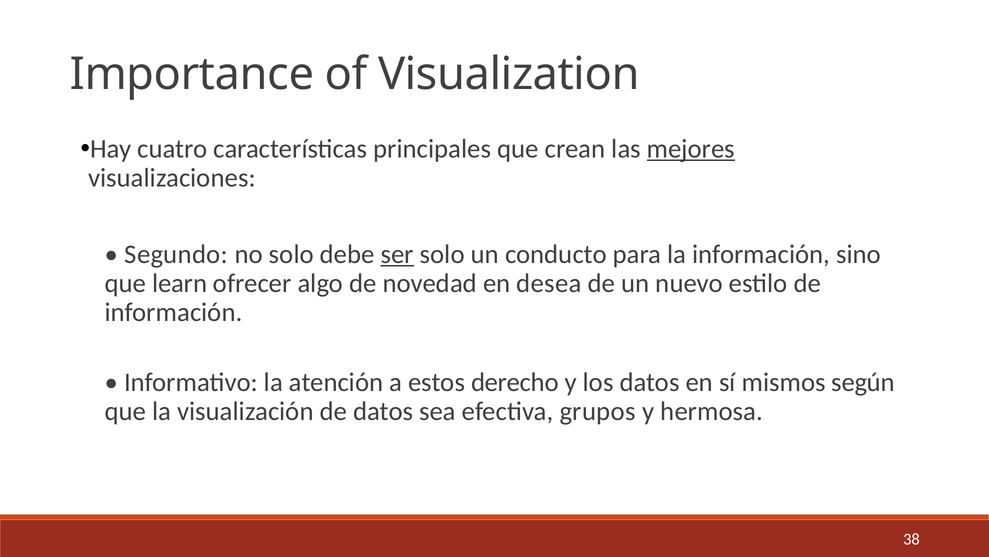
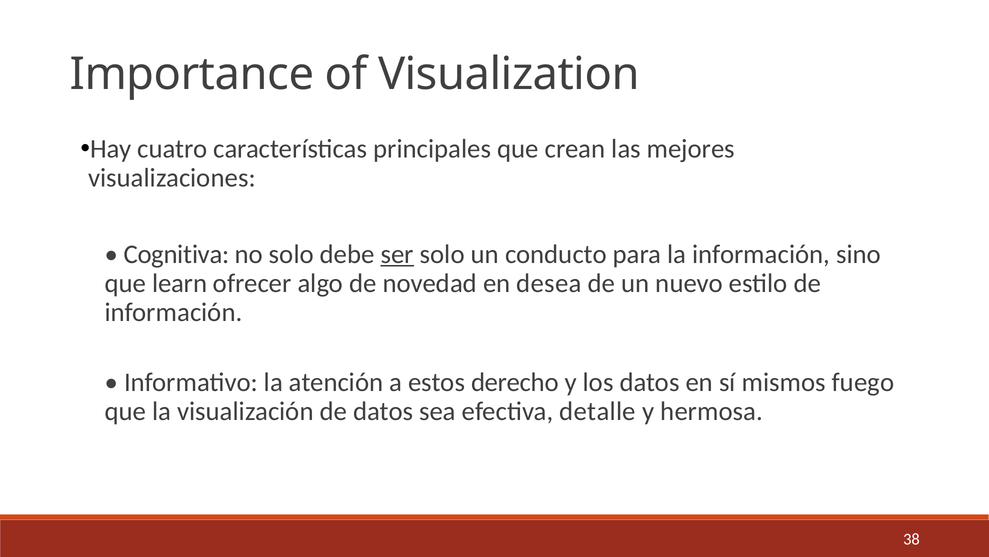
mejores underline: present -> none (691, 149)
Segundo: Segundo -> Cognitiva (176, 254)
según: según -> fuego (863, 382)
grupos: grupos -> detalle (598, 411)
